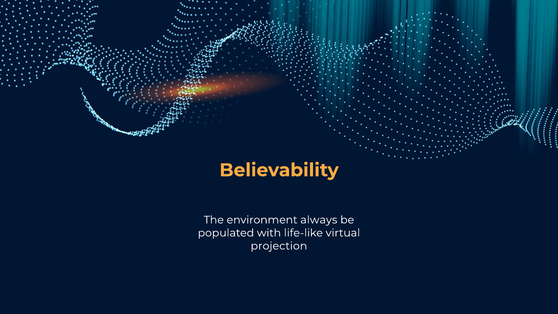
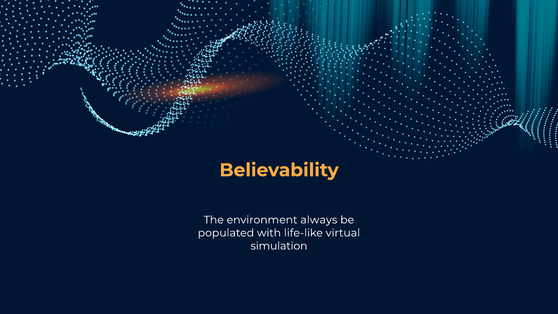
projection: projection -> simulation (279, 246)
